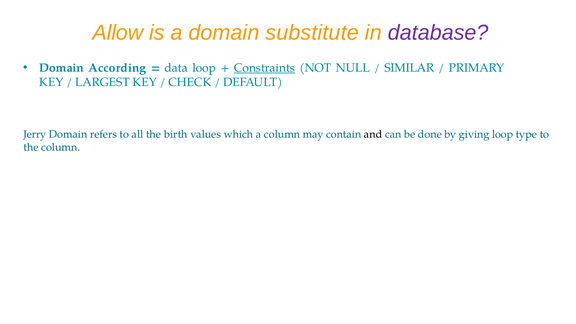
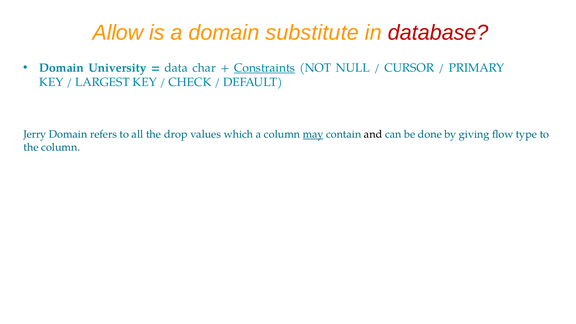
database colour: purple -> red (438, 33)
According: According -> University (117, 68)
data loop: loop -> char (204, 68)
SIMILAR: SIMILAR -> CURSOR (409, 68)
birth: birth -> drop (176, 134)
may underline: none -> present (313, 134)
giving loop: loop -> flow (503, 134)
